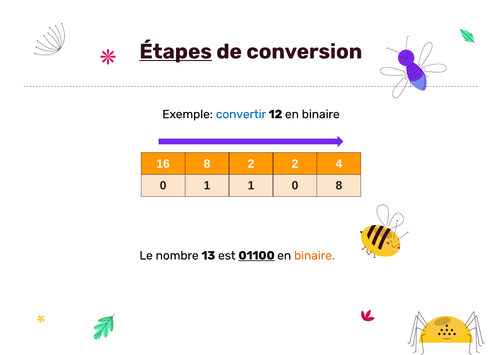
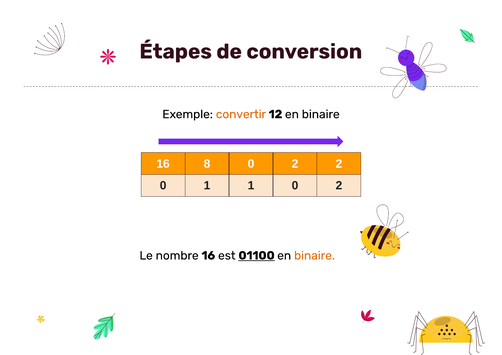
Étapes underline: present -> none (176, 52)
convertir colour: blue -> orange (241, 114)
8 2: 2 -> 0 (251, 164)
2 4: 4 -> 2 (339, 164)
1 0 8: 8 -> 2 (339, 186)
nombre 13: 13 -> 16 (208, 256)
